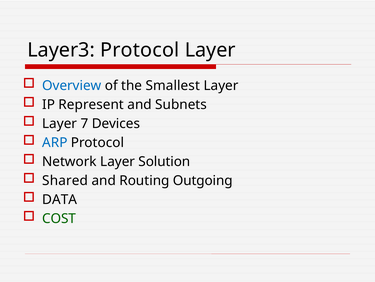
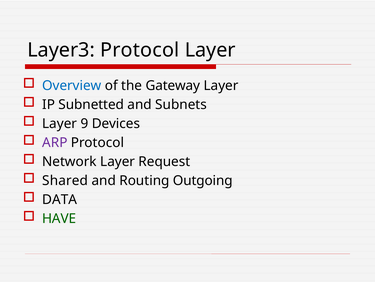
Smallest: Smallest -> Gateway (173, 85)
Represent: Represent -> Subnetted (91, 104)
7: 7 -> 9 (84, 123)
ARP colour: blue -> purple (55, 142)
Solution: Solution -> Request (164, 161)
COST: COST -> HAVE (59, 218)
